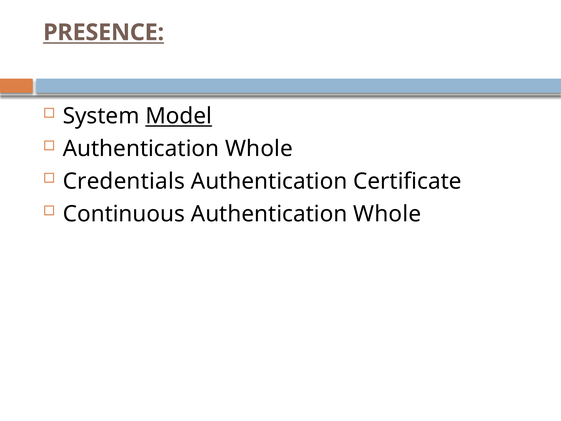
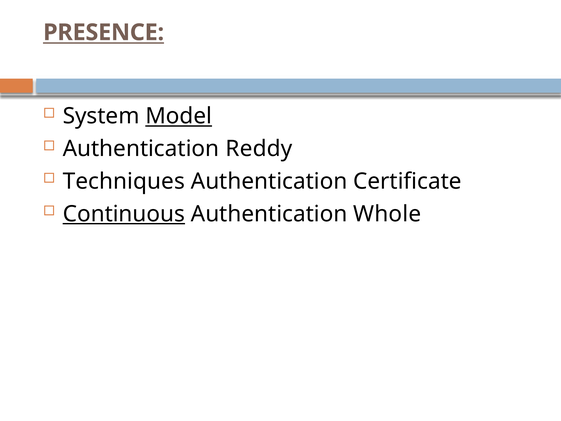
Whole: Whole -> Reddy (259, 149)
Credentials: Credentials -> Techniques (124, 181)
Continuous underline: none -> present (124, 214)
